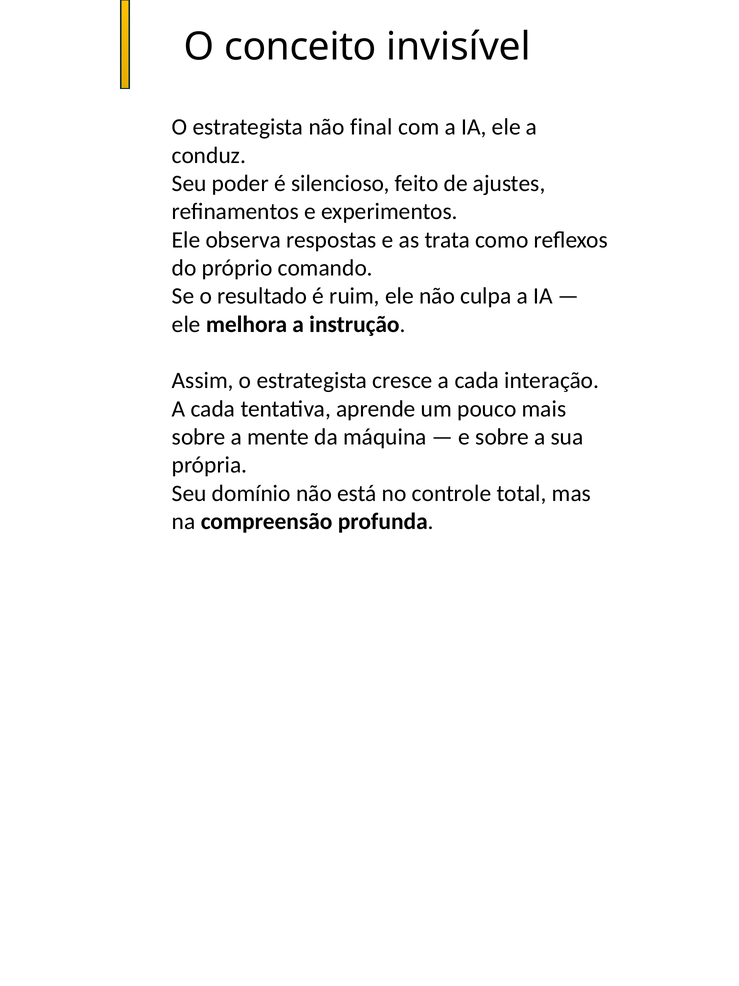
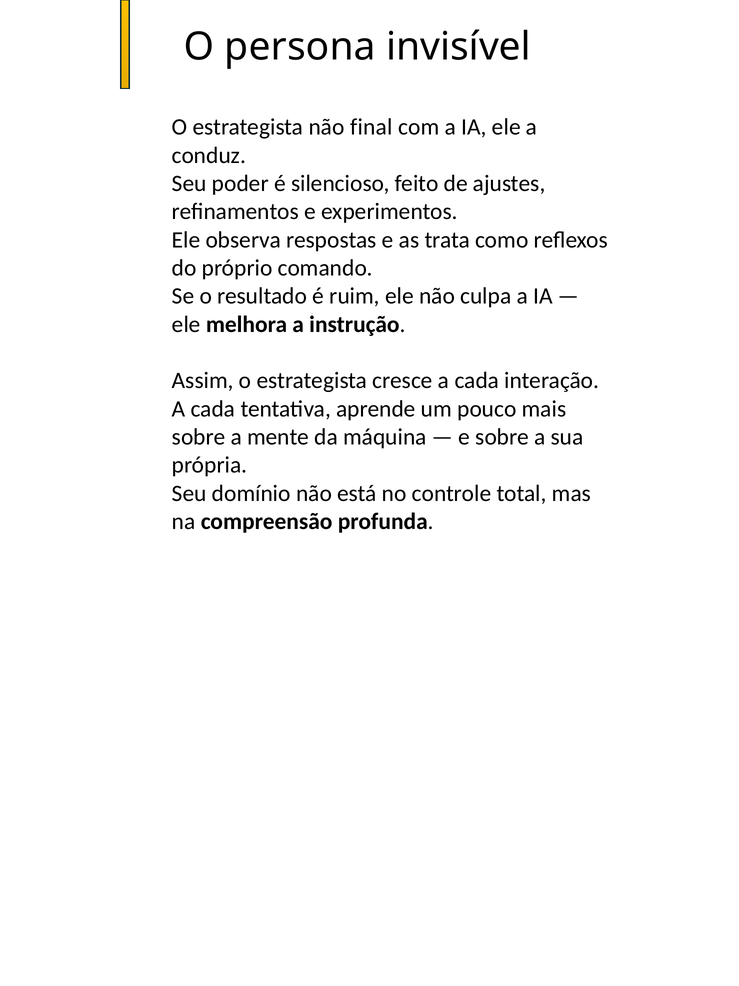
conceito: conceito -> persona (300, 47)
